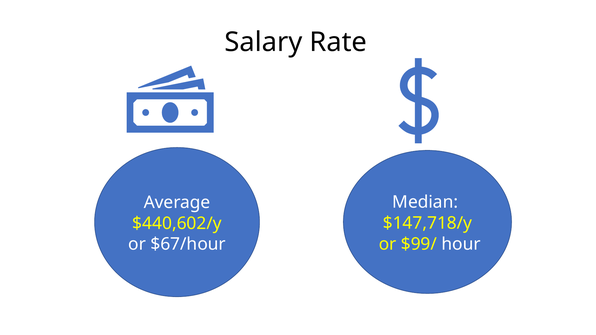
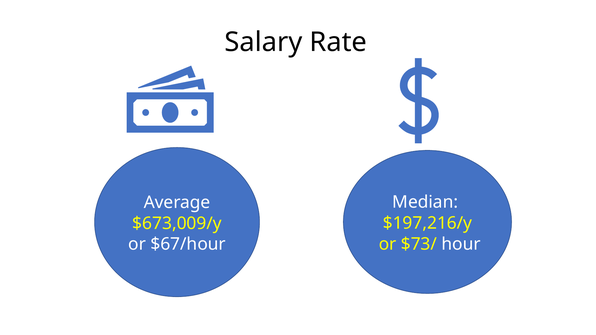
$147,718/y: $147,718/y -> $197,216/y (427, 223)
$440,602/y: $440,602/y -> $673,009/y (177, 223)
$99/: $99/ -> $73/ (419, 244)
